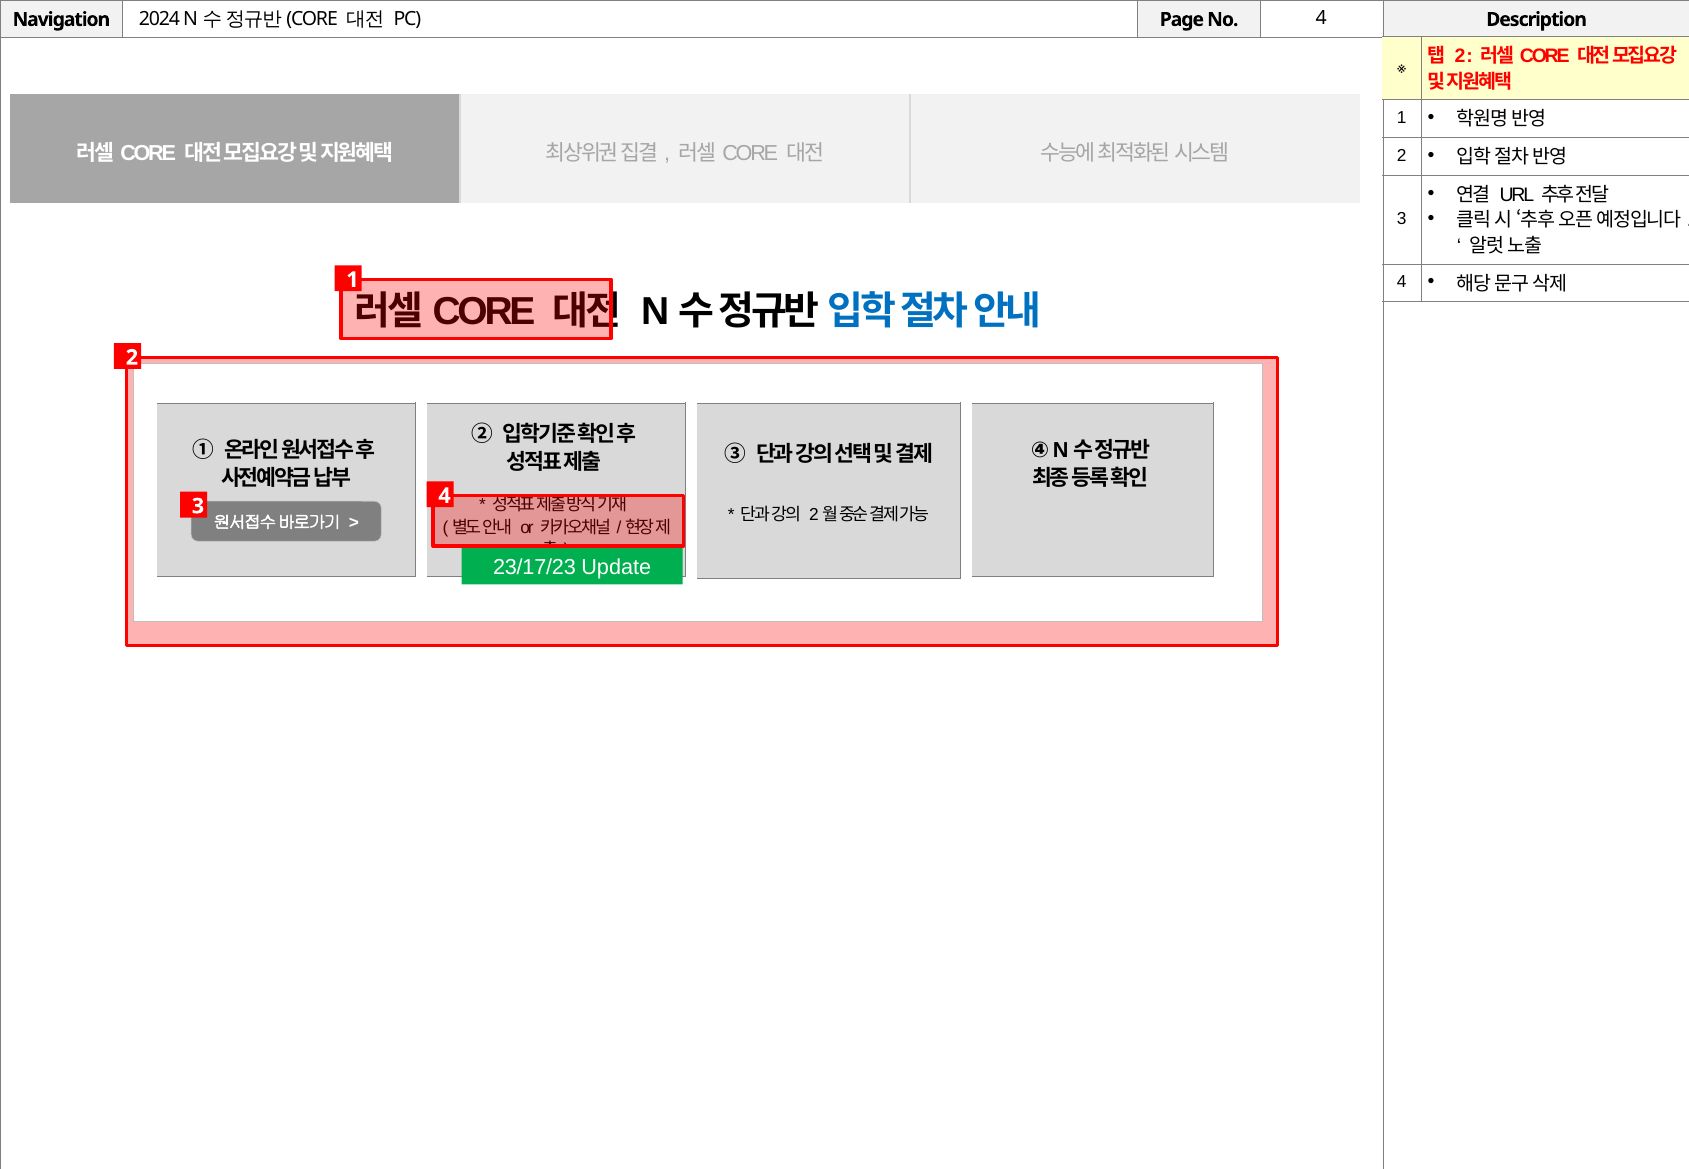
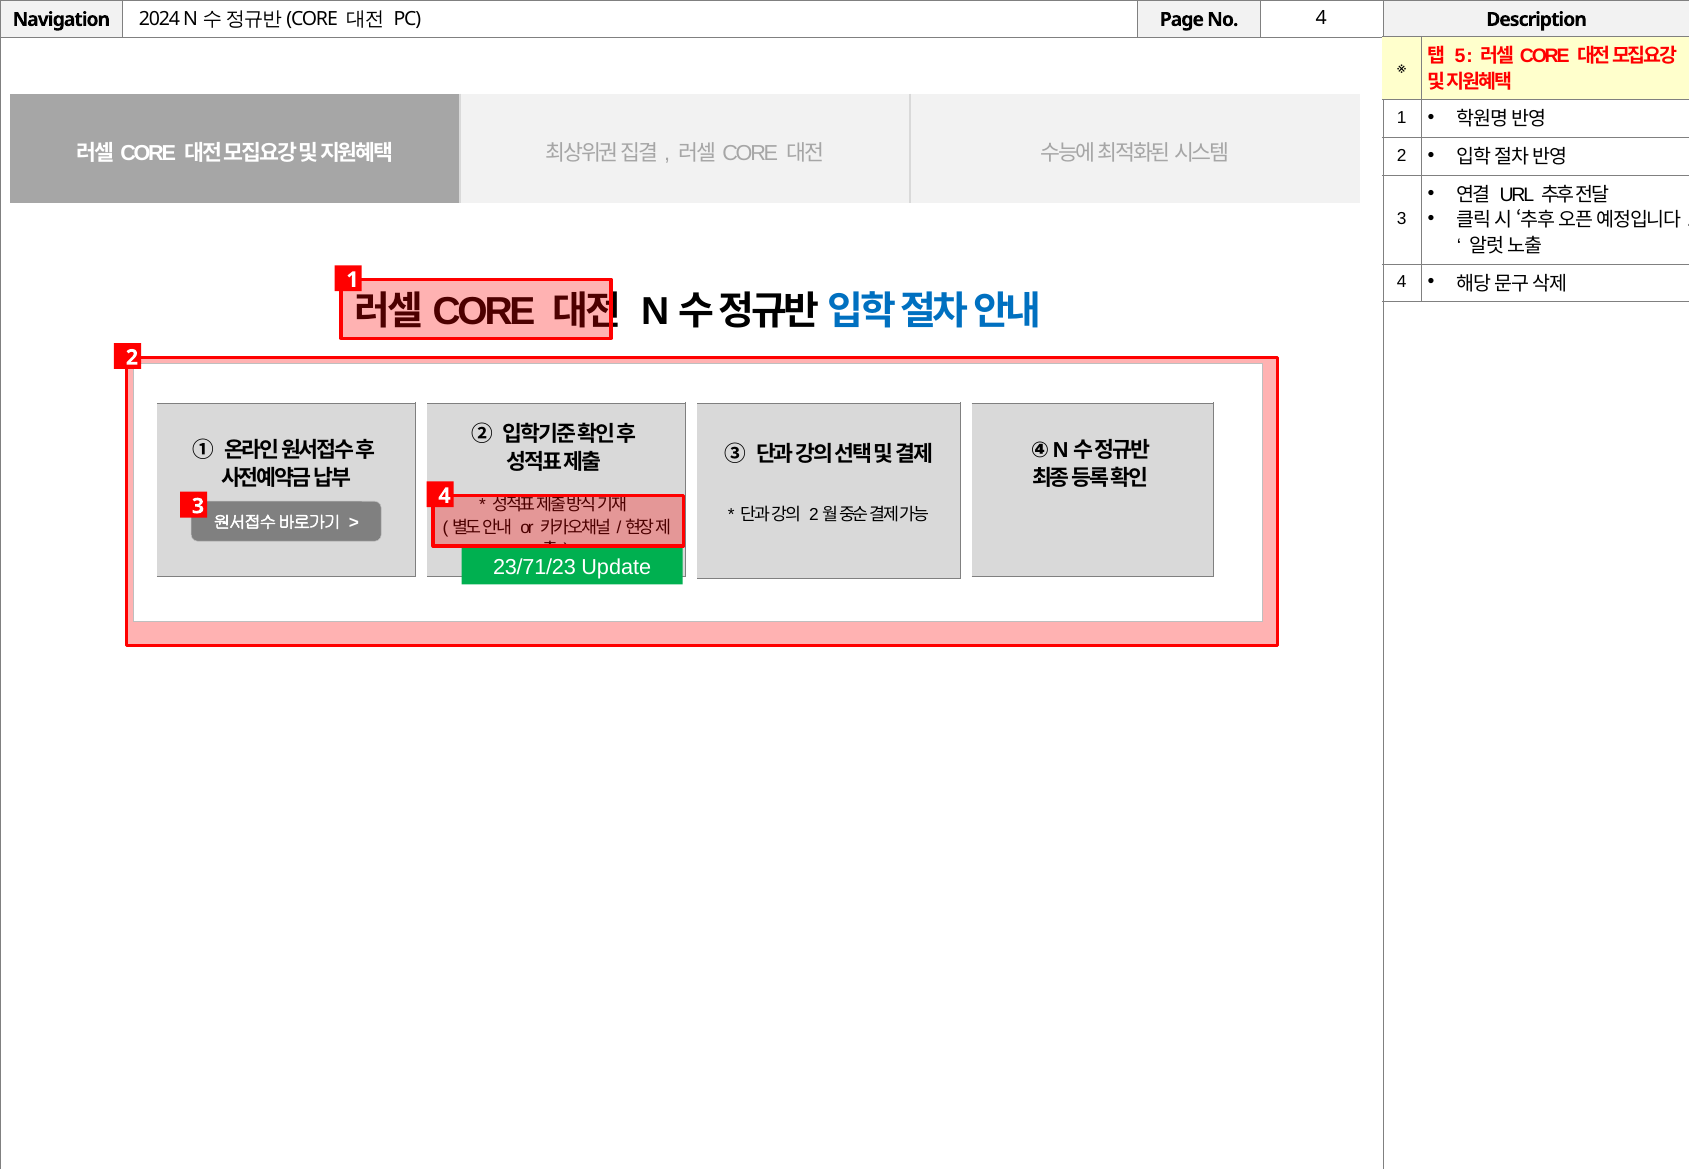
2: 2 -> 5 (1460, 56)
23/17/23: 23/17/23 -> 23/71/23 (534, 568)
